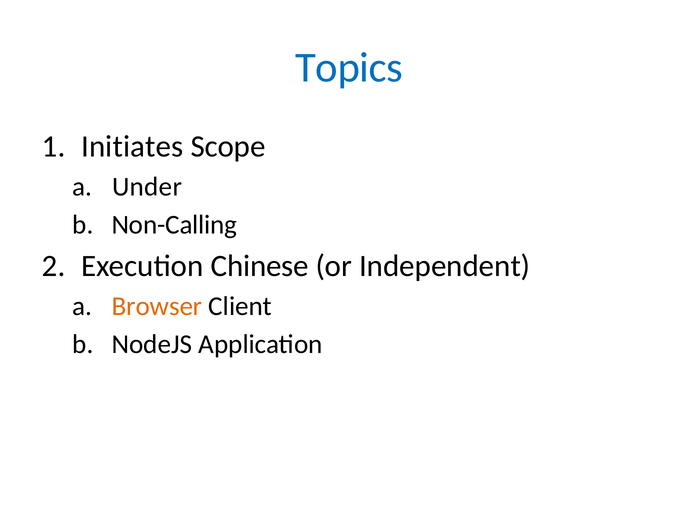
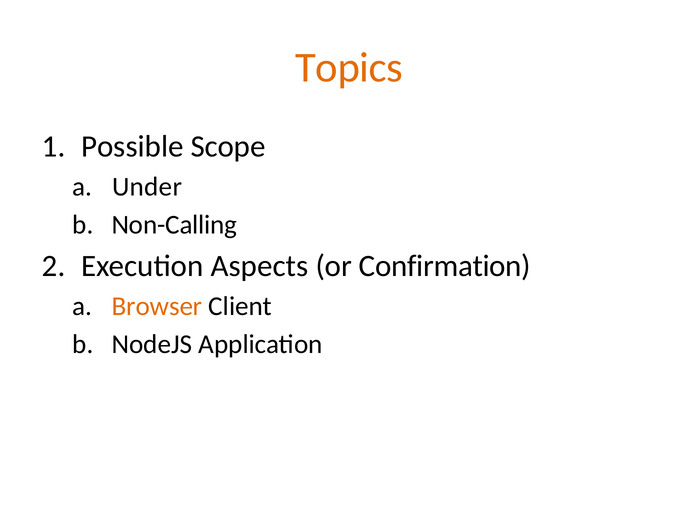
Topics colour: blue -> orange (349, 68)
Initiates: Initiates -> Possible (132, 146)
Chinese: Chinese -> Aspects (260, 266)
Independent: Independent -> Confirmation (445, 266)
